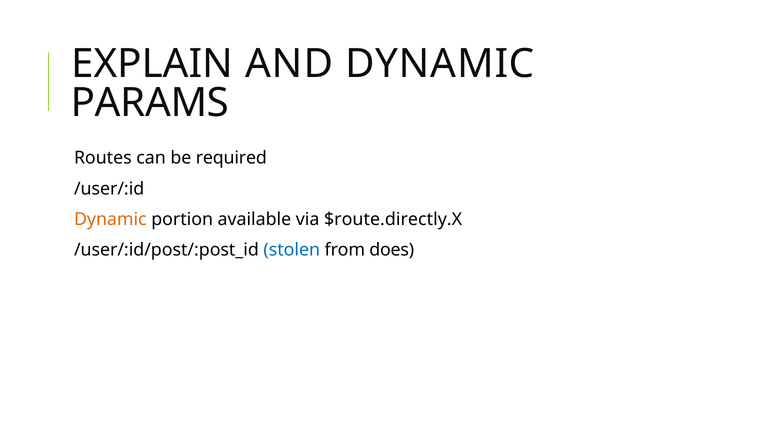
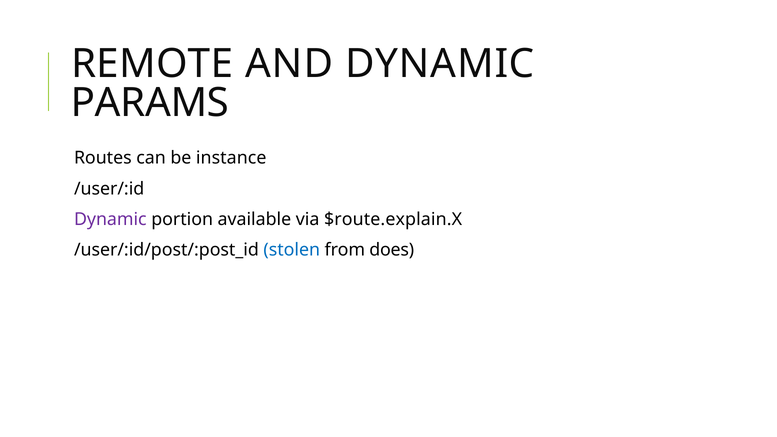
EXPLAIN: EXPLAIN -> REMOTE (152, 64)
required: required -> instance (231, 158)
Dynamic colour: orange -> purple (110, 219)
$route.directly.X: $route.directly.X -> $route.explain.X (393, 219)
